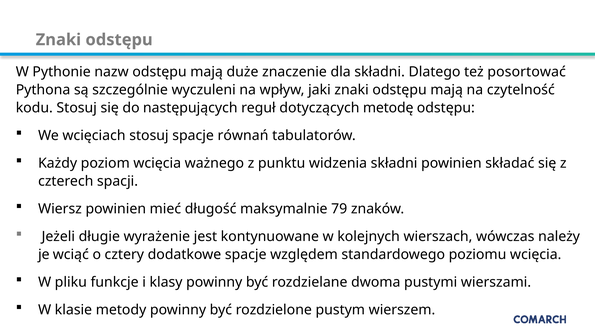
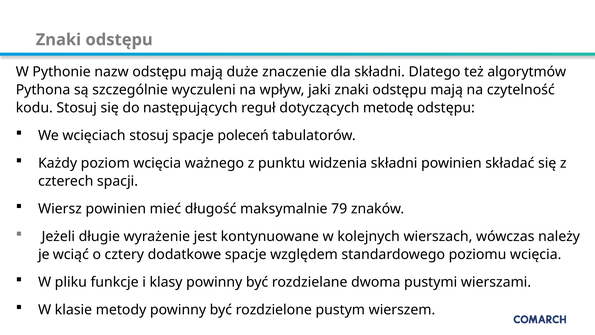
posortować: posortować -> algorytmów (527, 72)
równań: równań -> poleceń (243, 135)
